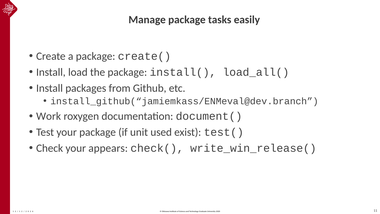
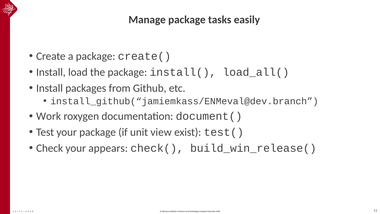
used: used -> view (161, 132)
write_win_release(: write_win_release( -> build_win_release( (253, 148)
